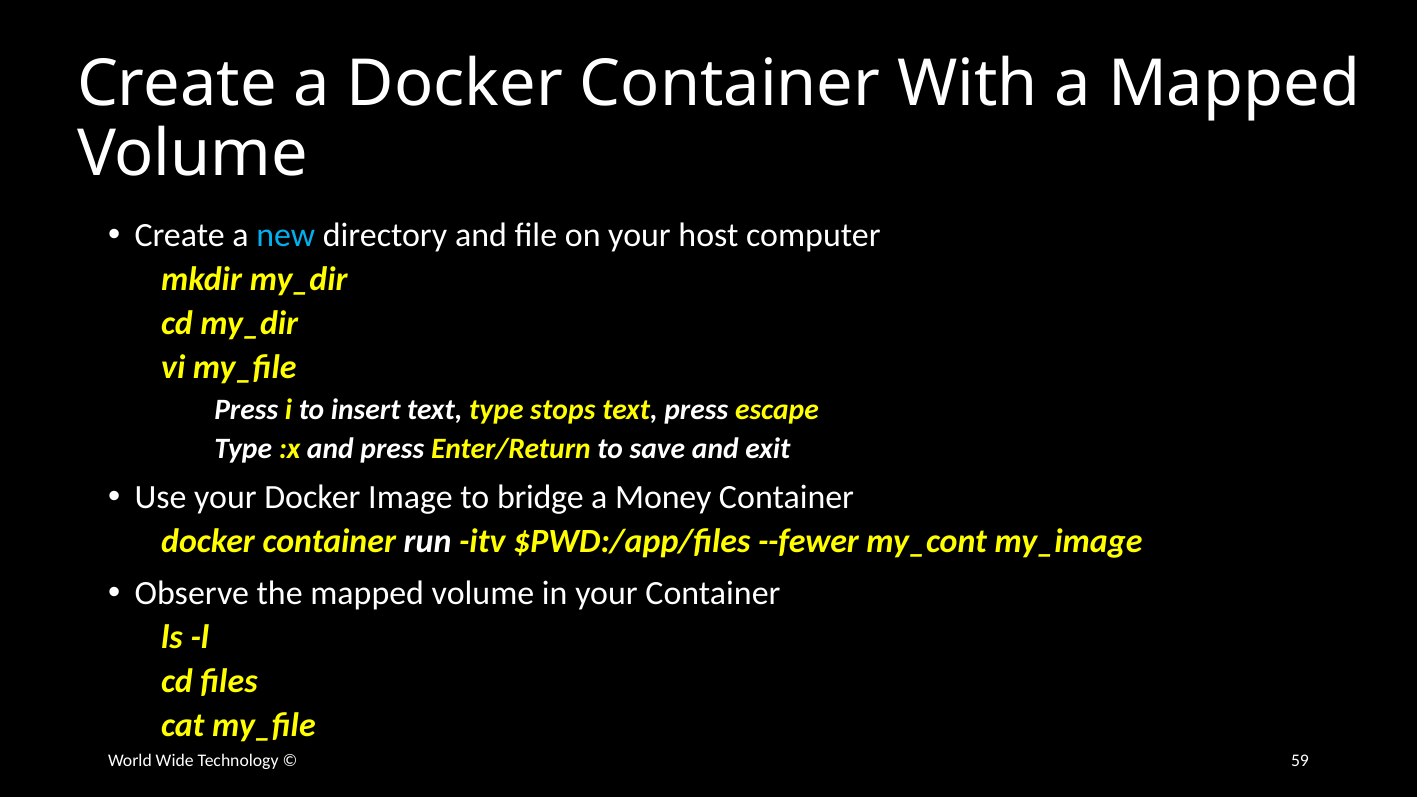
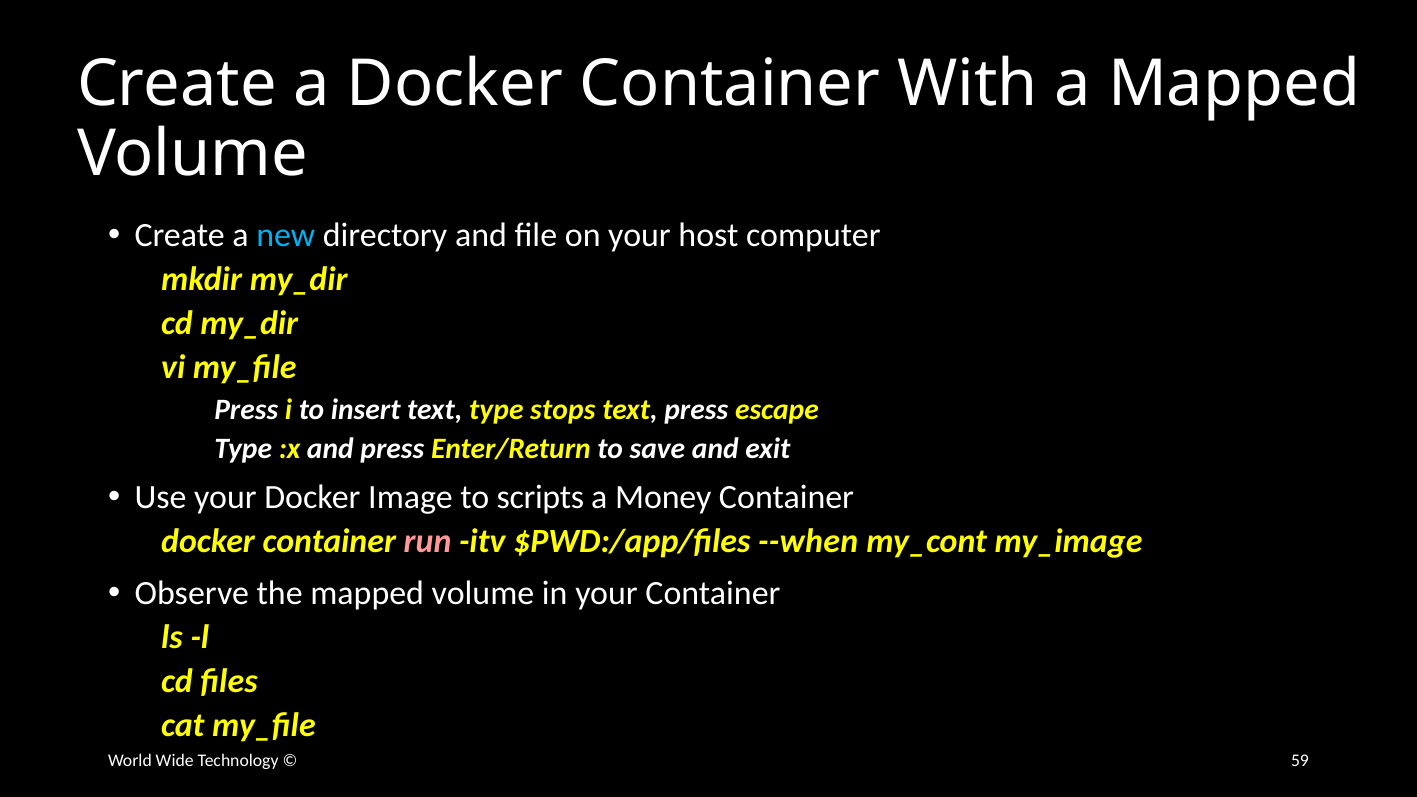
bridge: bridge -> scripts (540, 498)
run colour: white -> pink (428, 542)
--fewer: --fewer -> --when (808, 542)
